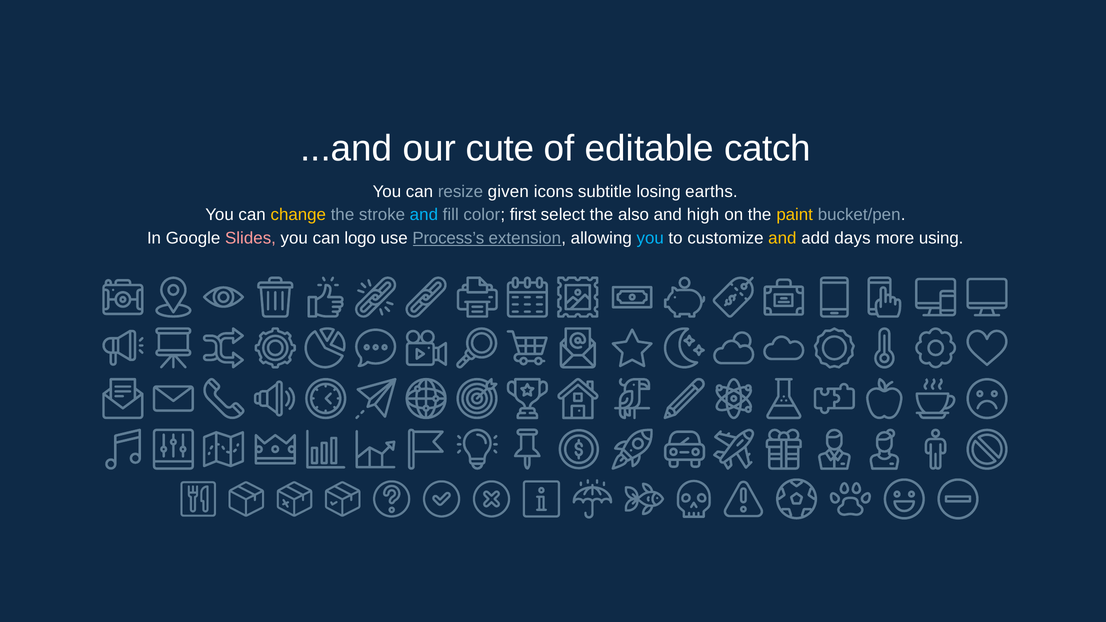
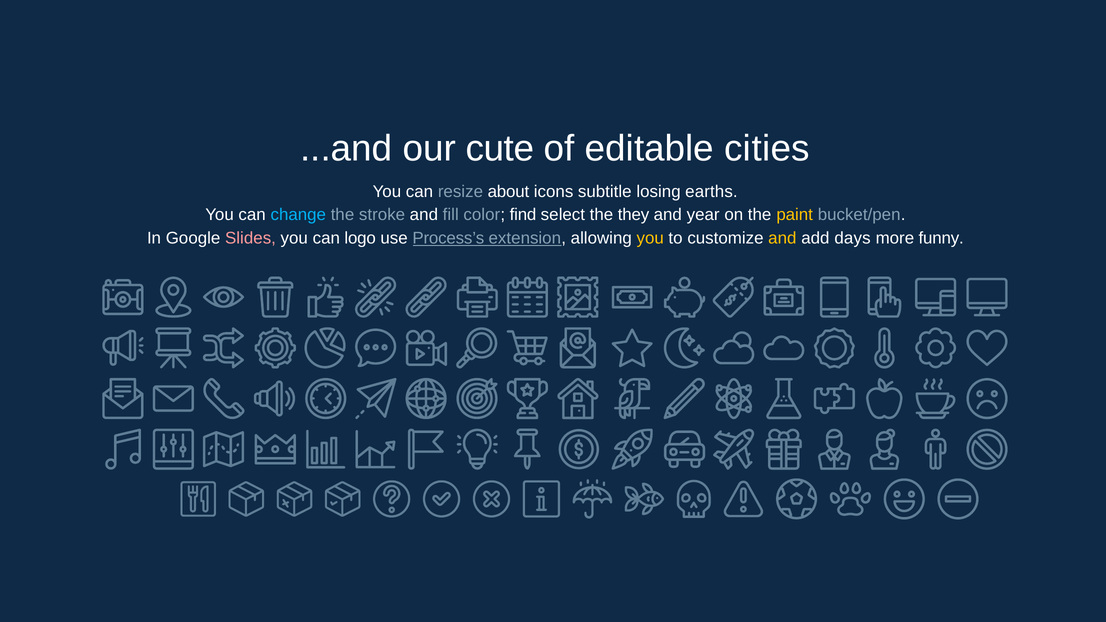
catch: catch -> cities (767, 149)
given: given -> about (508, 192)
change colour: yellow -> light blue (298, 215)
and colour: light blue -> white (424, 215)
first: first -> find (523, 215)
also: also -> they (634, 215)
high: high -> year (703, 215)
you colour: light blue -> yellow (650, 238)
using: using -> funny (941, 238)
